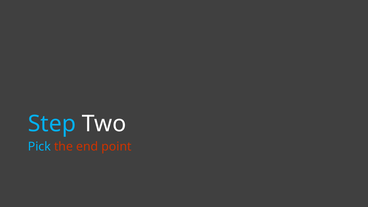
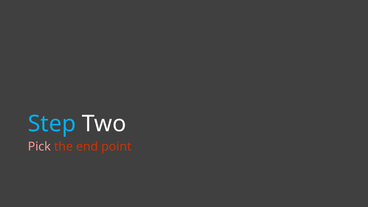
Pick colour: light blue -> pink (39, 146)
